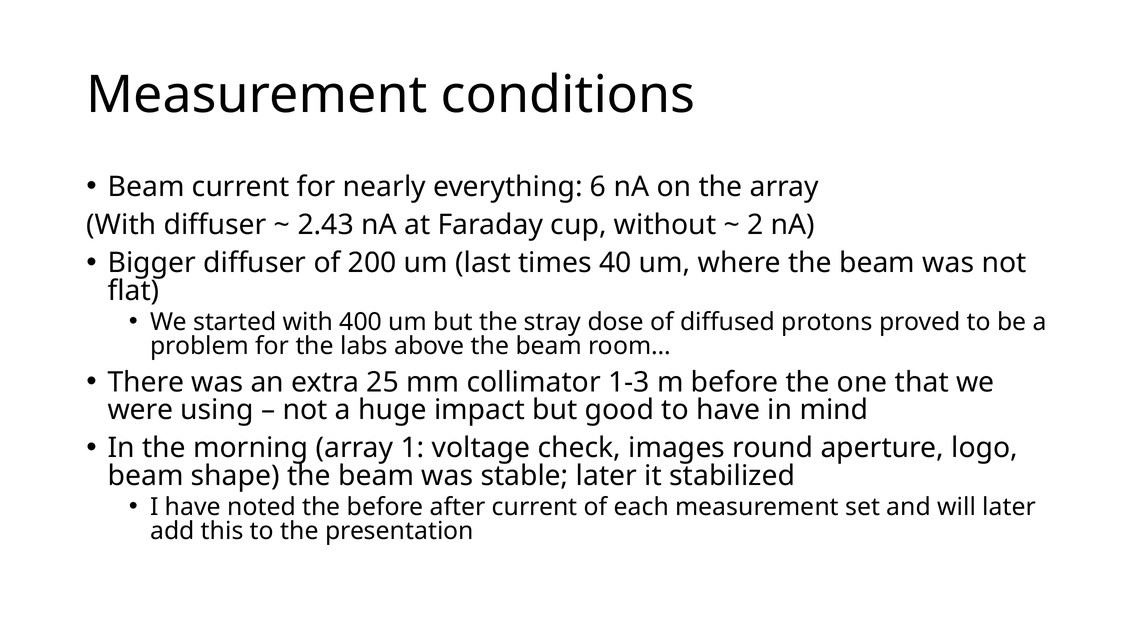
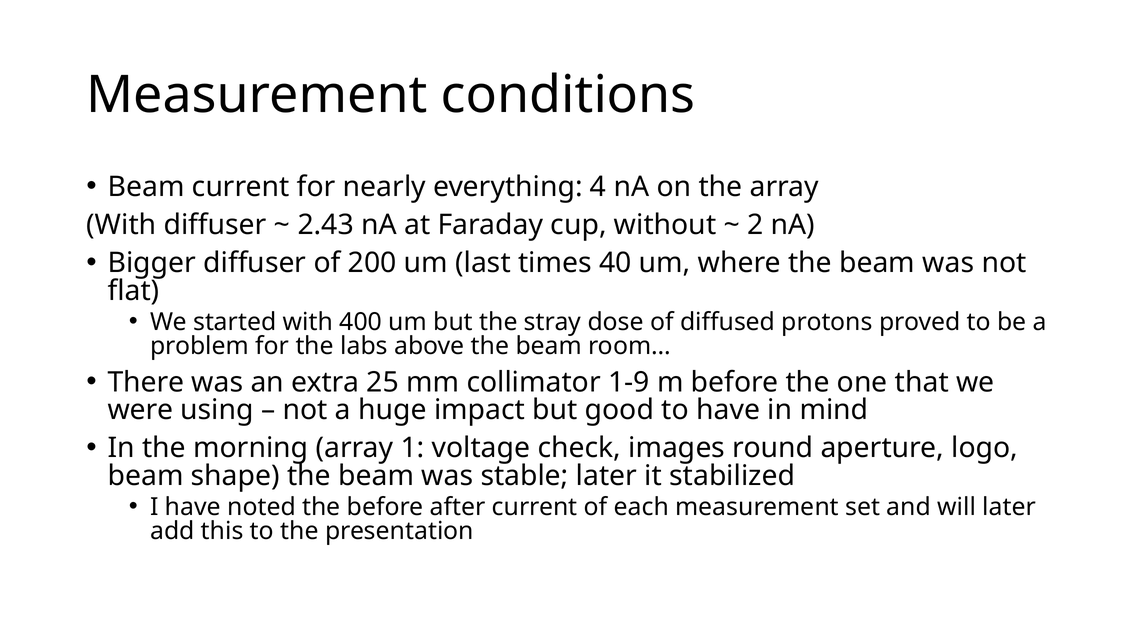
6: 6 -> 4 (598, 187)
1-3: 1-3 -> 1-9 (629, 382)
